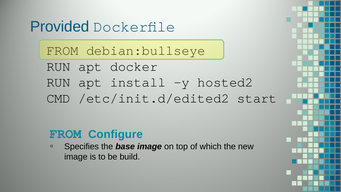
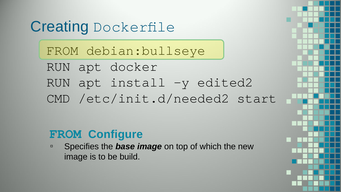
Provided: Provided -> Creating (60, 27)
hosted2: hosted2 -> edited2 (225, 82)
/etc/init.d/edited2: /etc/init.d/edited2 -> /etc/init.d/needed2 (154, 98)
